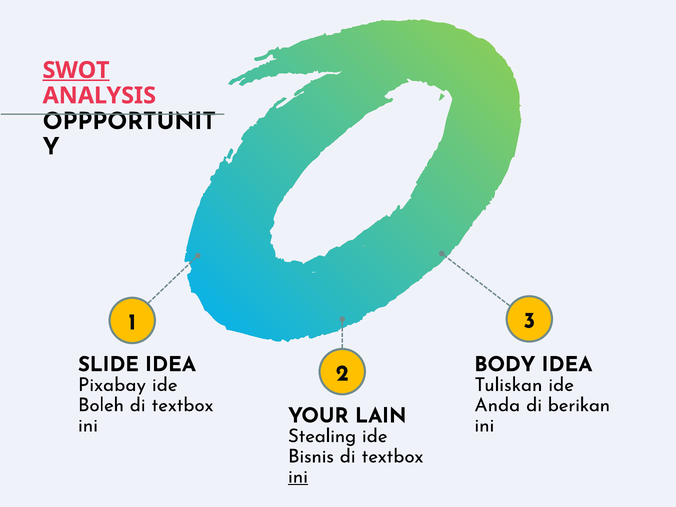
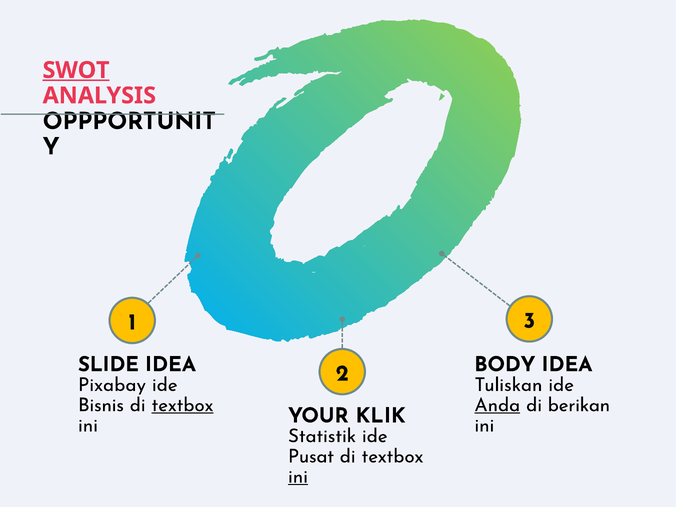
Boleh: Boleh -> Bisnis (101, 405)
textbox underline: none -> present (182, 405)
Anda underline: none -> present (497, 405)
LAIN: LAIN -> KLIK (381, 416)
Stealing: Stealing -> Statistik (322, 436)
Bisnis: Bisnis -> Pusat (311, 456)
